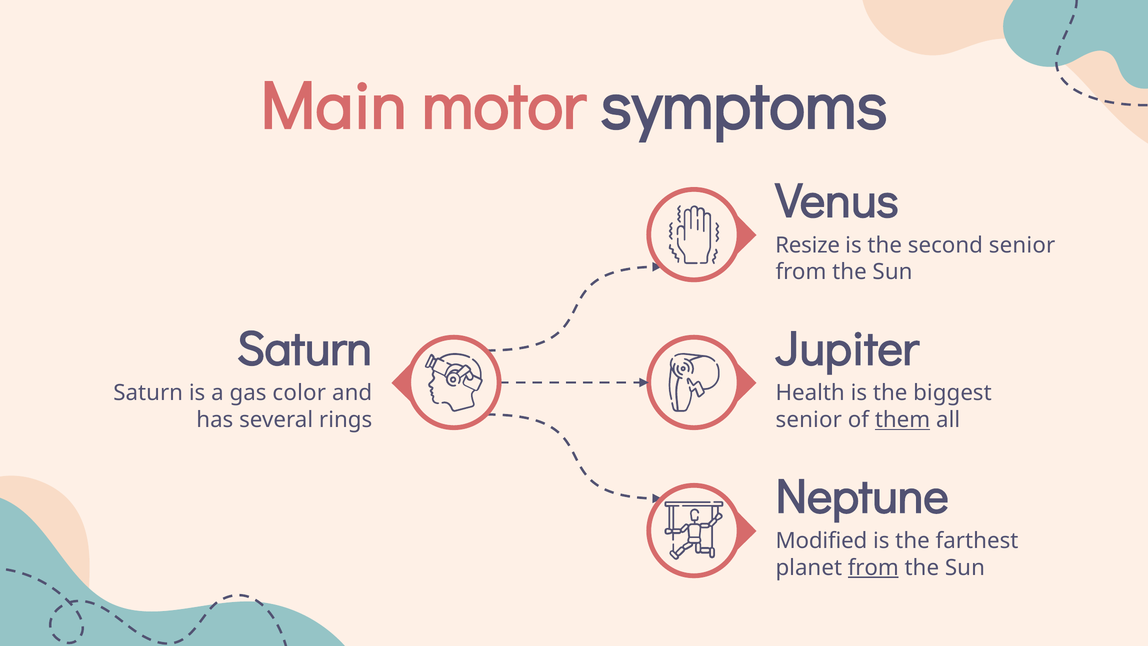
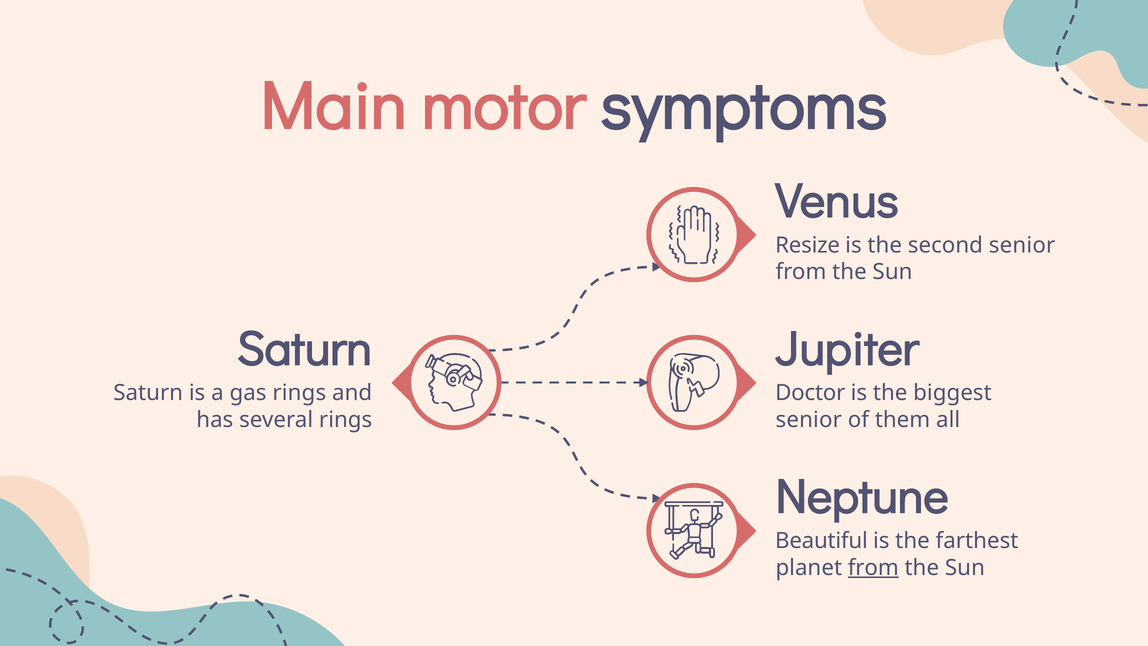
gas color: color -> rings (299, 393)
Health: Health -> Doctor (810, 393)
them underline: present -> none (903, 420)
Modified: Modified -> Beautiful (821, 541)
